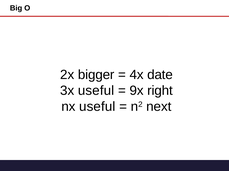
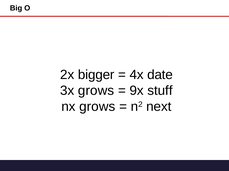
3x useful: useful -> grows (96, 91)
right: right -> stuff (160, 91)
nx useful: useful -> grows (97, 107)
